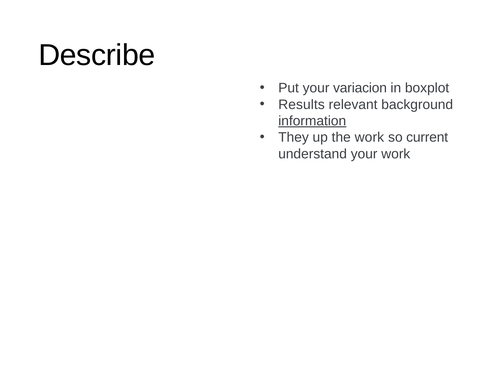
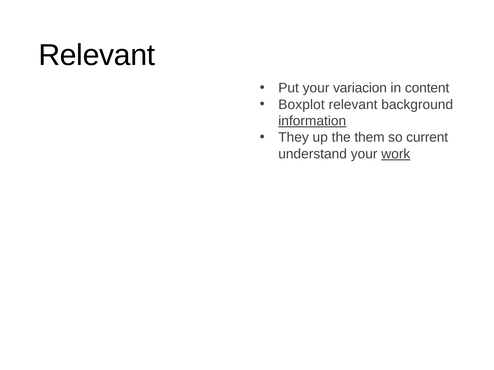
Describe: Describe -> Relevant (97, 55)
boxplot: boxplot -> content (427, 88)
Results: Results -> Boxplot (301, 105)
the work: work -> them (370, 138)
work underline: none -> present (396, 154)
